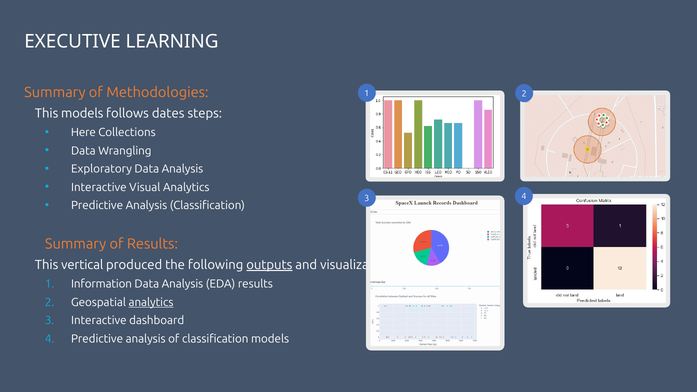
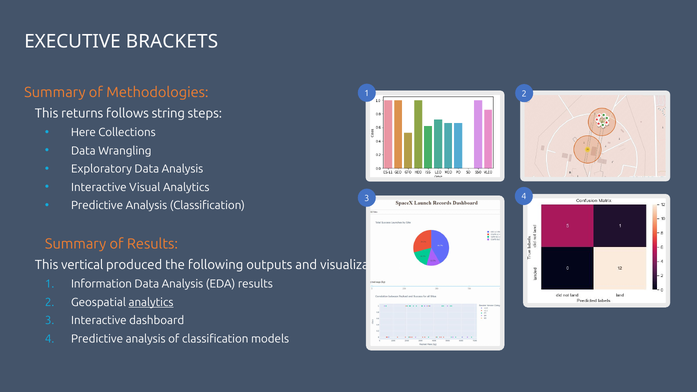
LEARNING: LEARNING -> BRACKETS (172, 41)
This models: models -> returns (82, 113)
dates: dates -> string (168, 113)
outputs underline: present -> none (269, 265)
